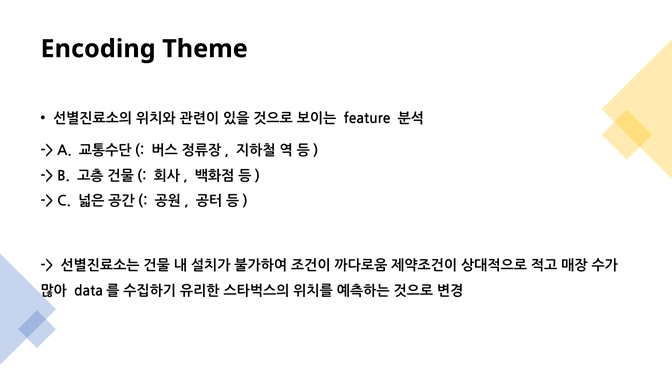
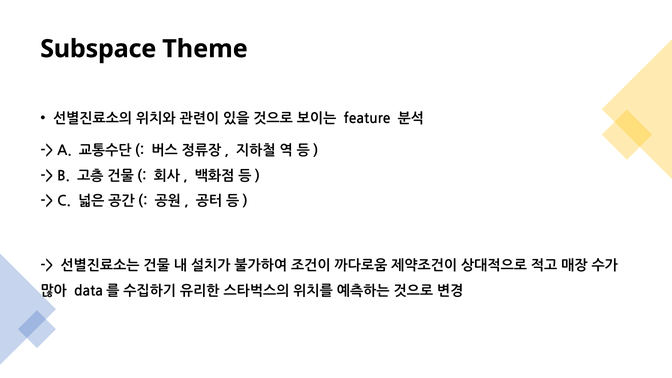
Encoding: Encoding -> Subspace (98, 49)
